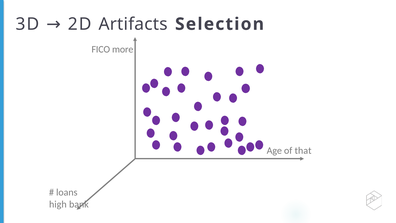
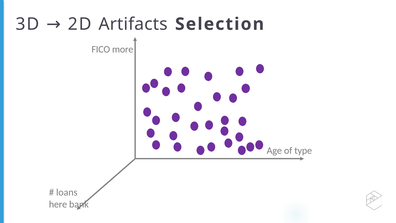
that: that -> type (303, 150)
high: high -> here (58, 204)
